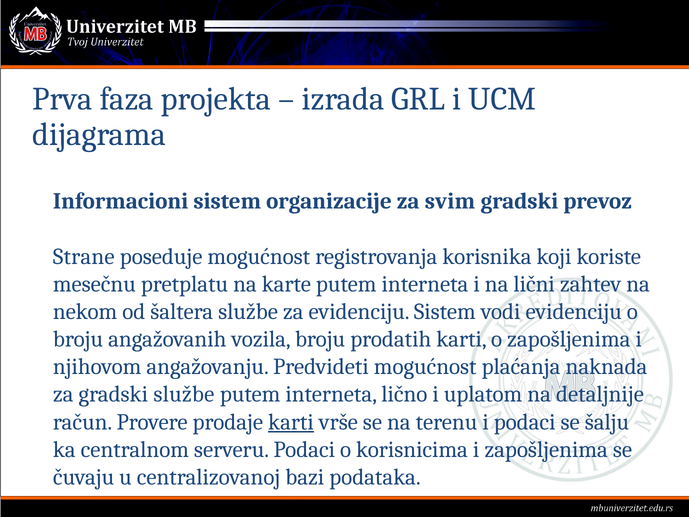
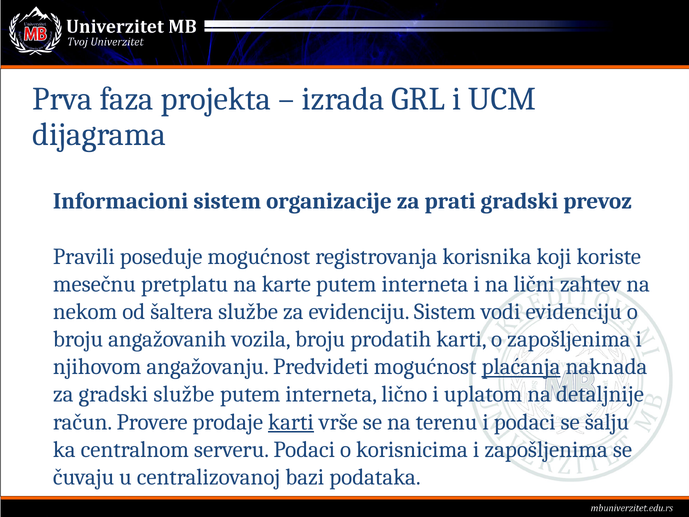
svim: svim -> prati (450, 201)
Strane: Strane -> Pravili (84, 256)
plaćanja underline: none -> present (521, 367)
